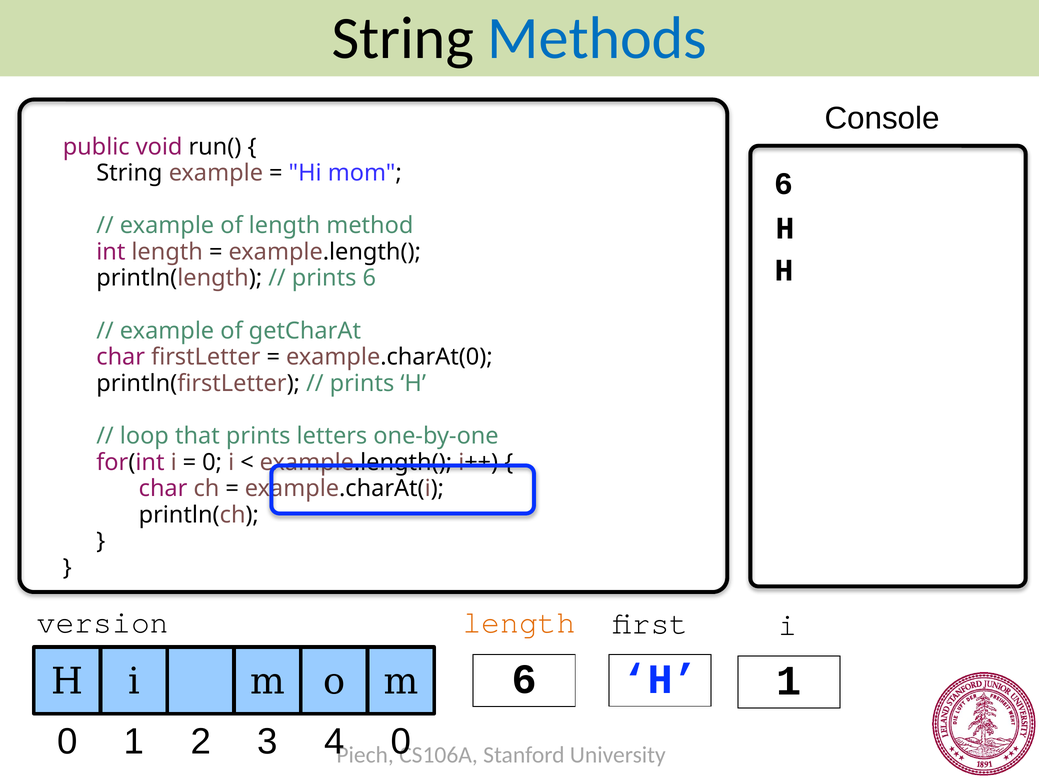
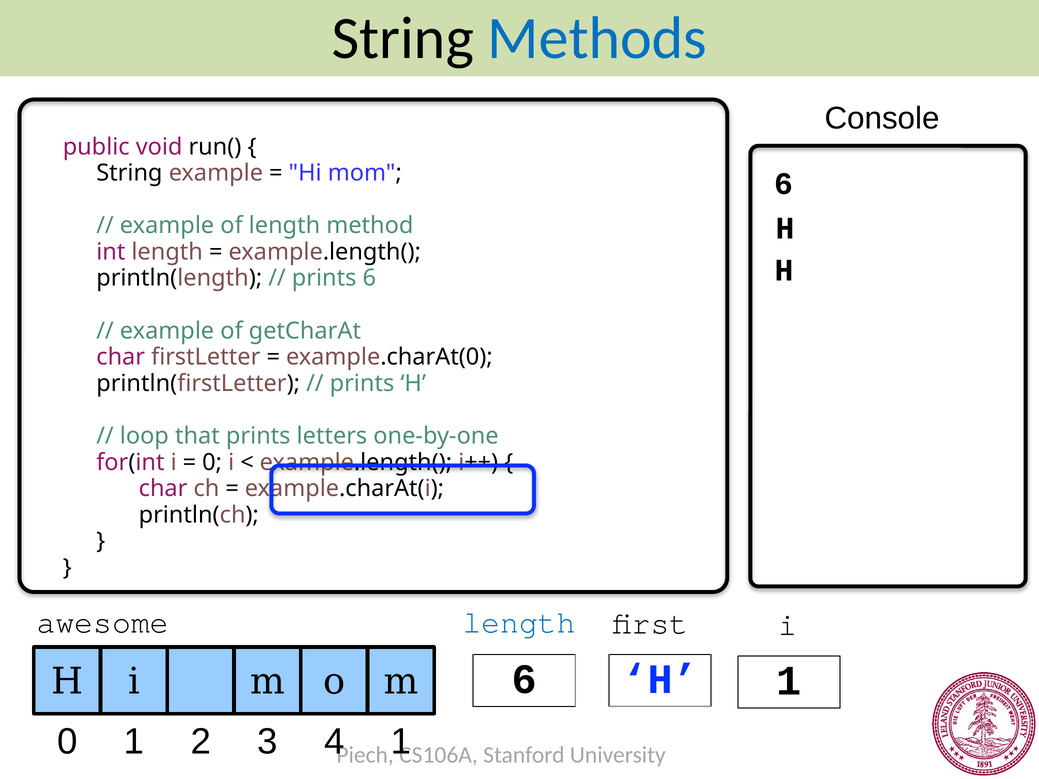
version: version -> awesome (103, 622)
length colour: orange -> blue (519, 622)
4 0: 0 -> 1 (401, 742)
